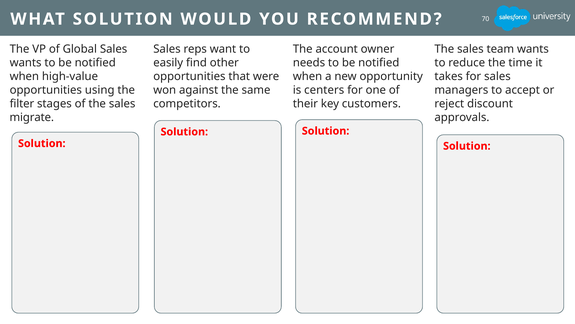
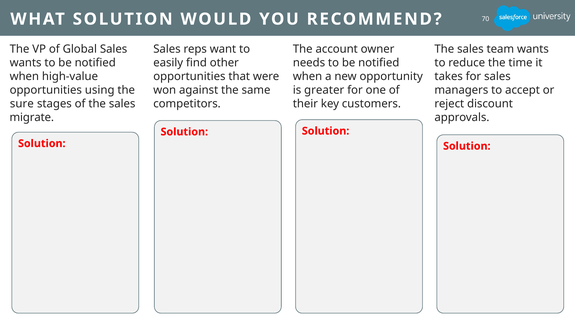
centers: centers -> greater (324, 90)
filter: filter -> sure (22, 103)
